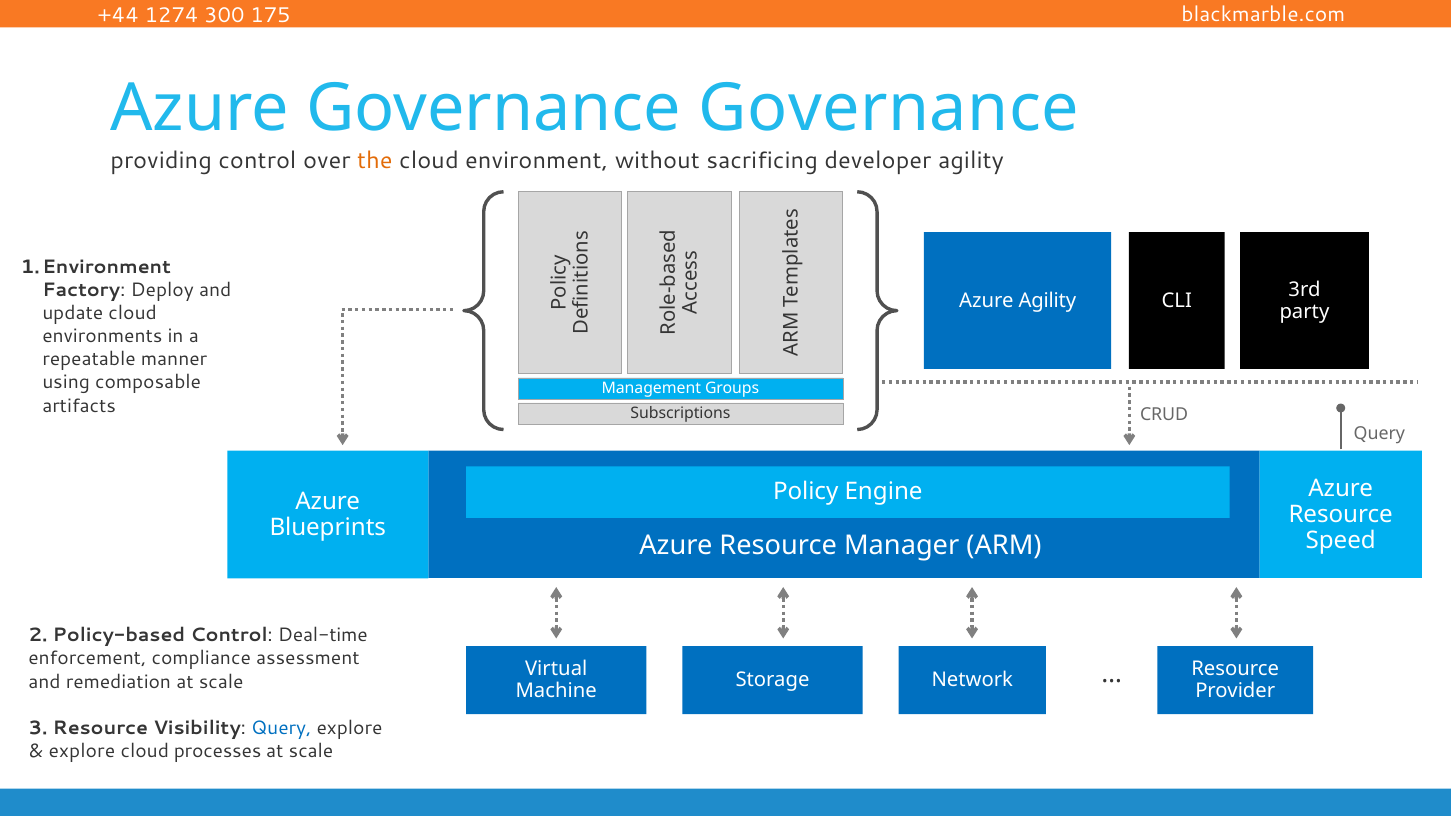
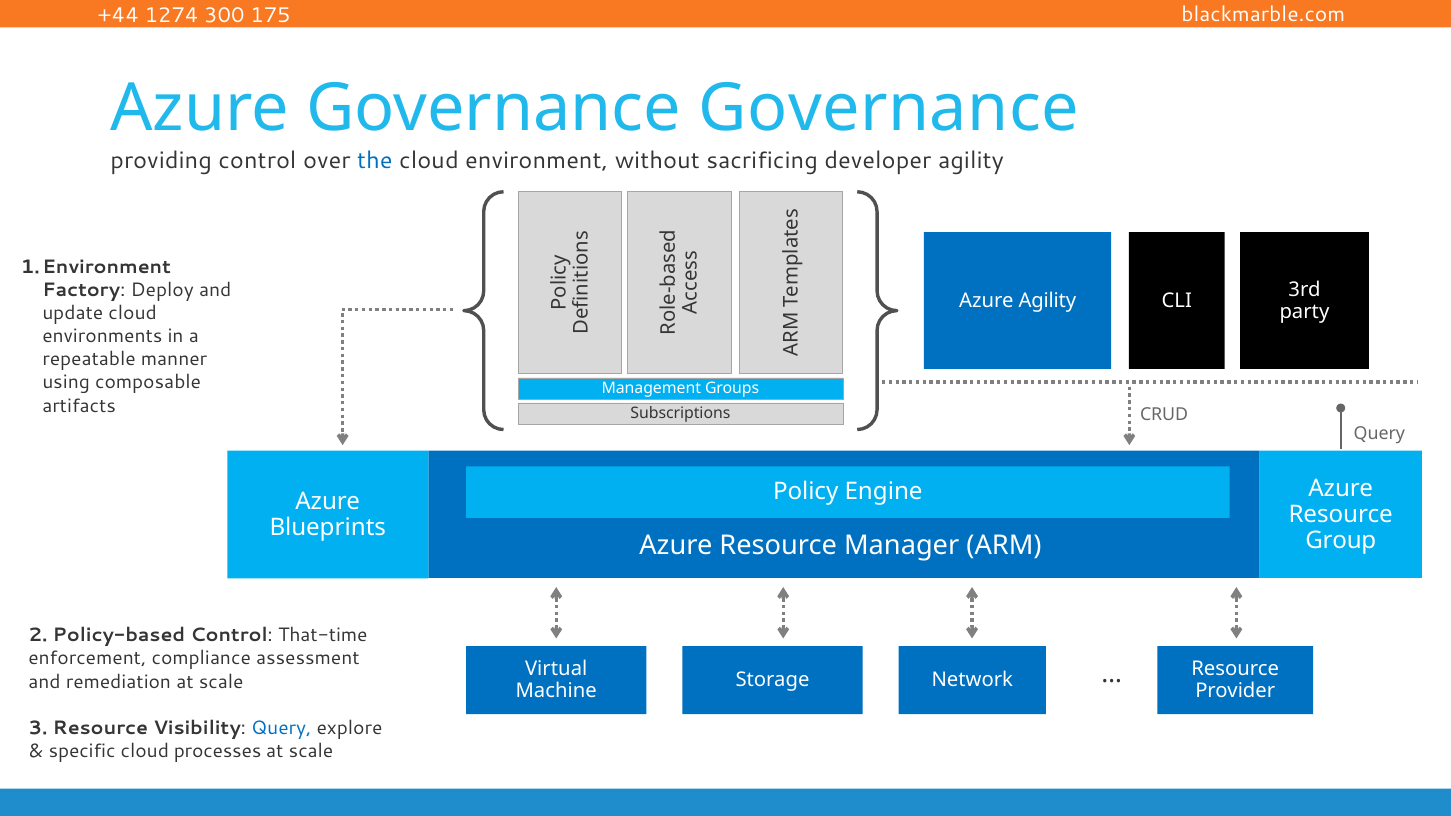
the colour: orange -> blue (375, 160)
Speed: Speed -> Group (1341, 540)
Deal-time: Deal-time -> That-time (323, 635)
explore: explore -> specific (82, 751)
